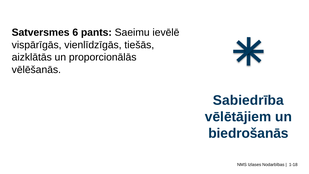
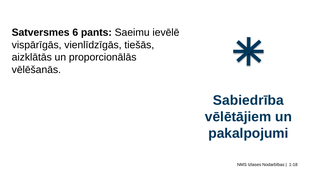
biedrošanās: biedrošanās -> pakalpojumi (248, 133)
